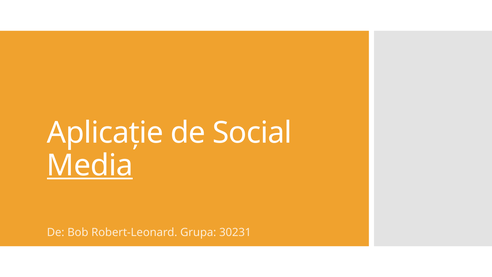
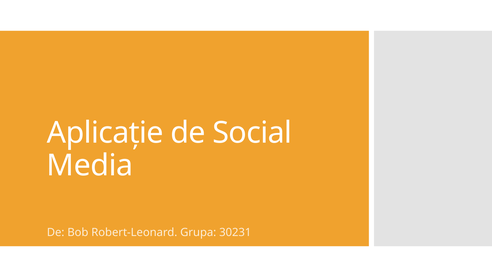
Media underline: present -> none (90, 165)
